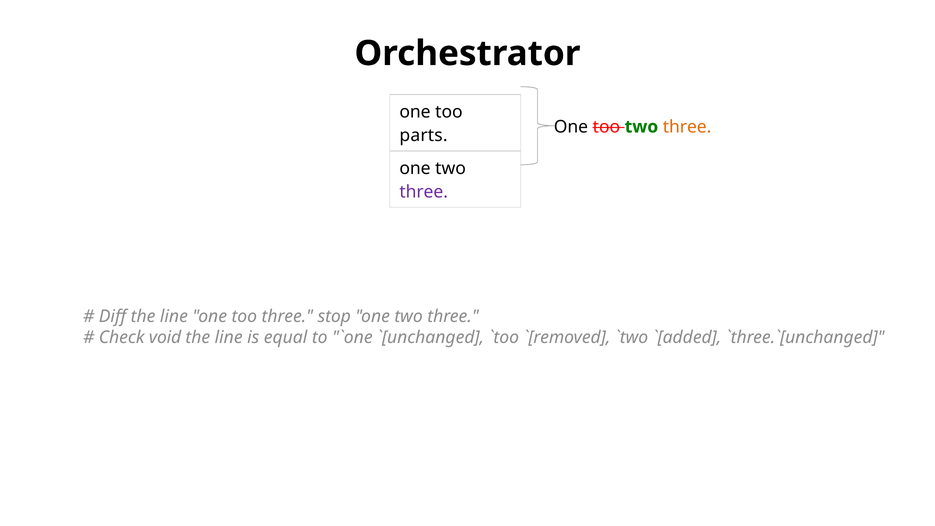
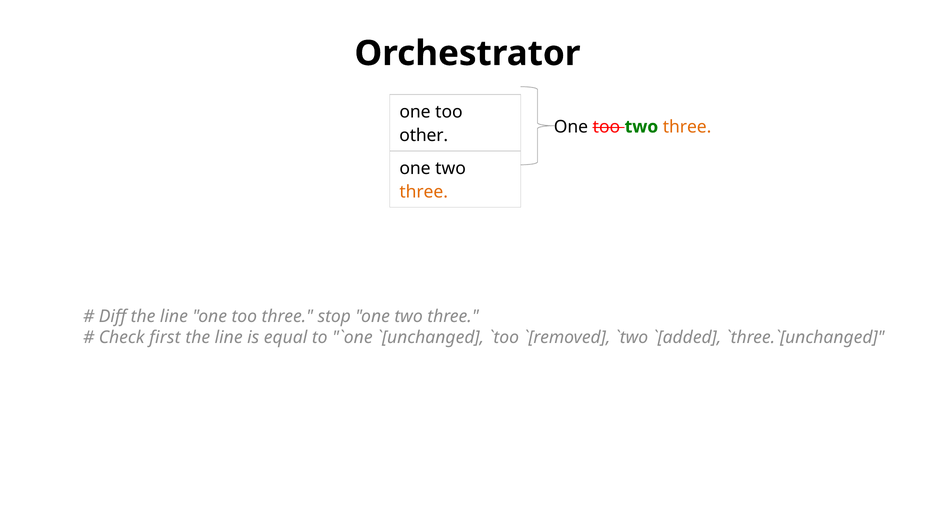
parts: parts -> other (424, 136)
three colour: purple -> orange (424, 192)
void: void -> first (165, 337)
